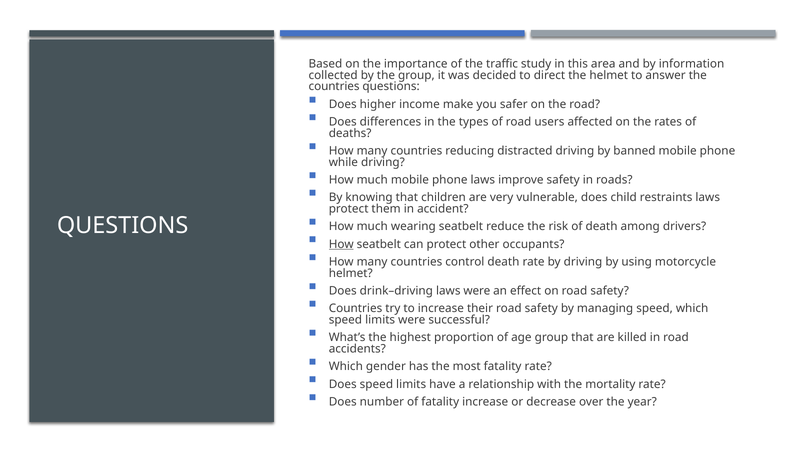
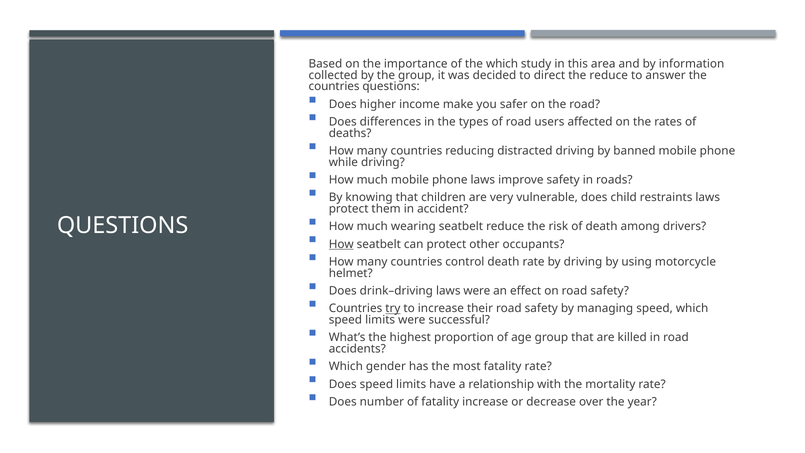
the traffic: traffic -> which (502, 64)
the helmet: helmet -> reduce (609, 75)
try underline: none -> present (393, 308)
